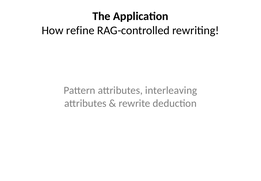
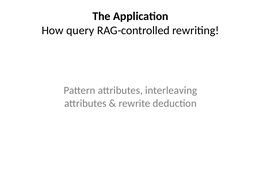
refine: refine -> query (80, 30)
